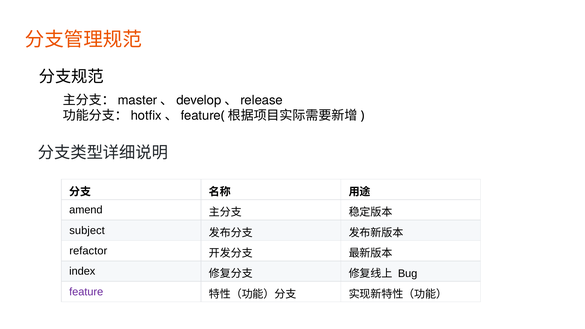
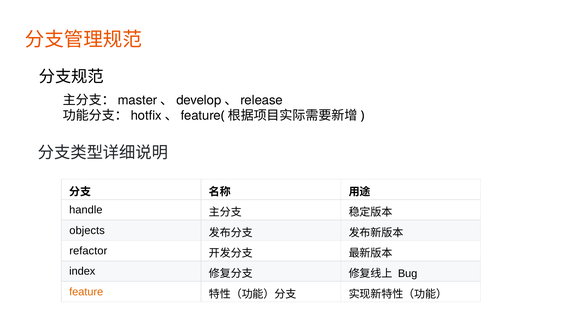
amend: amend -> handle (86, 210)
subject: subject -> objects (87, 230)
feature colour: purple -> orange (86, 292)
